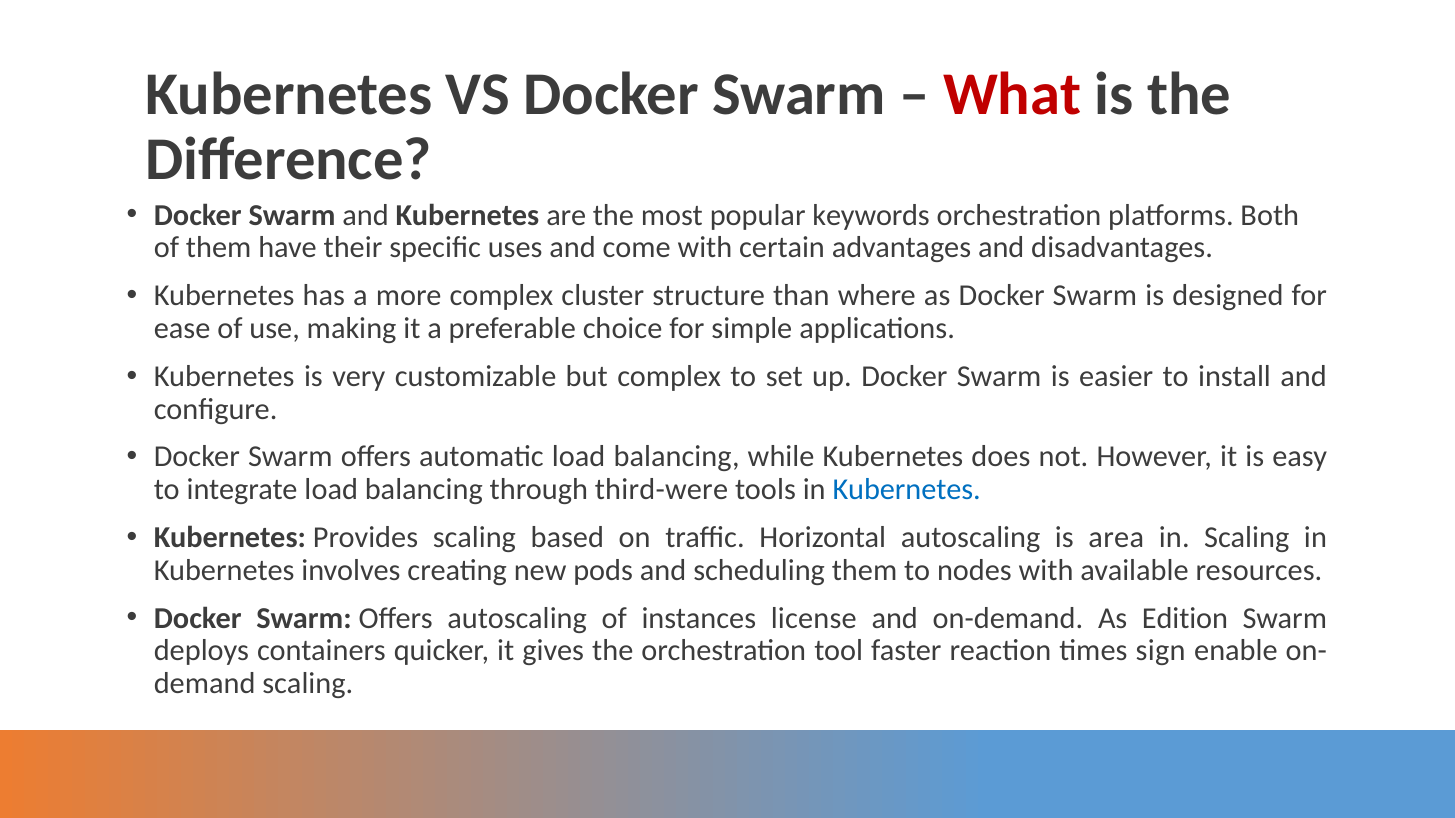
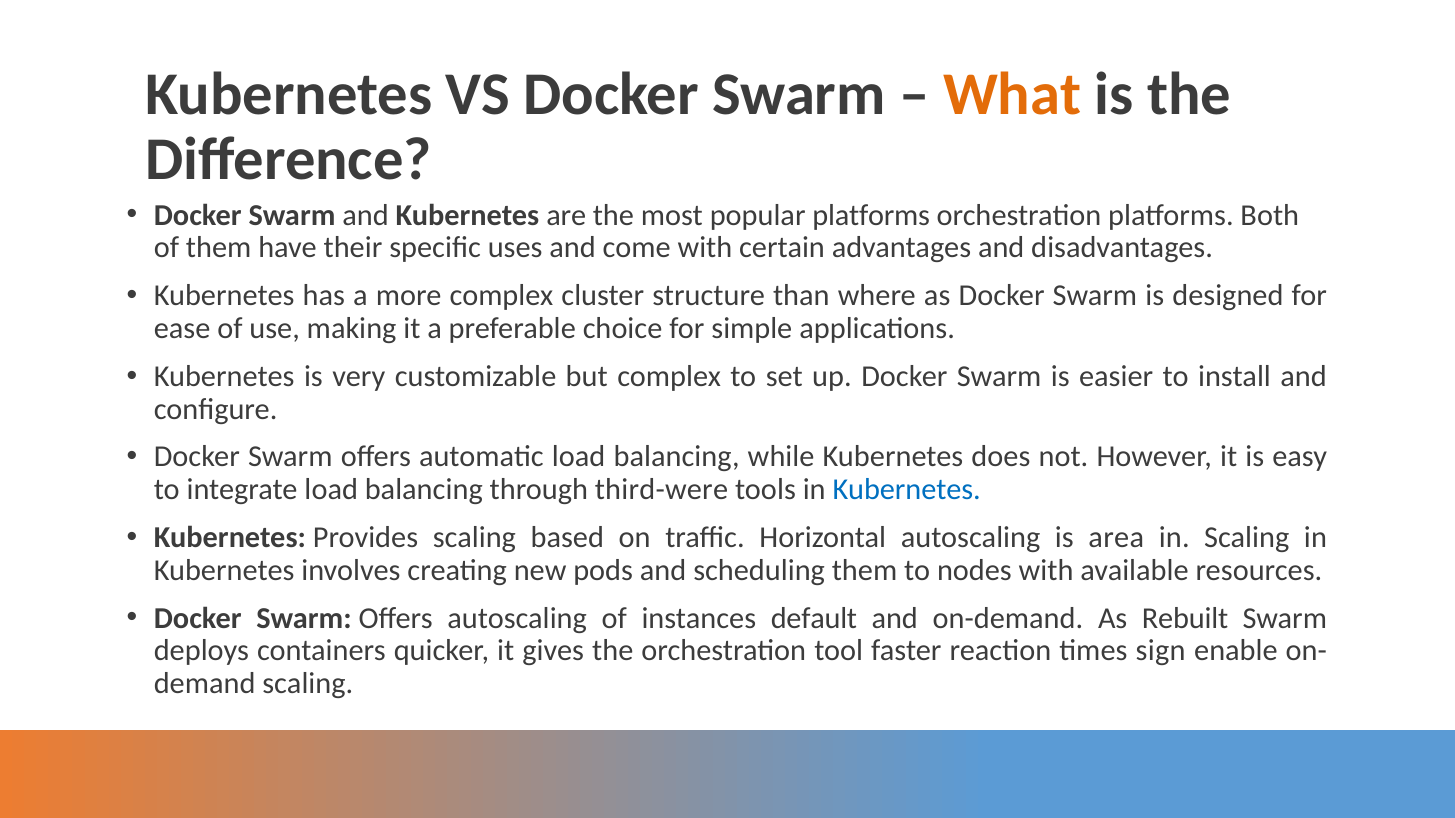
What colour: red -> orange (1012, 94)
popular keywords: keywords -> platforms (871, 215)
license: license -> default (814, 618)
Edition: Edition -> Rebuilt (1185, 618)
